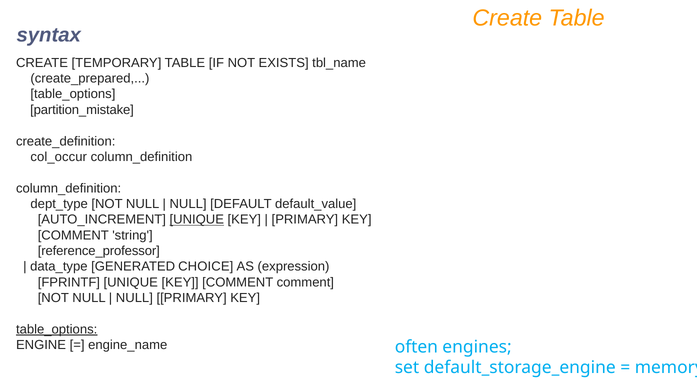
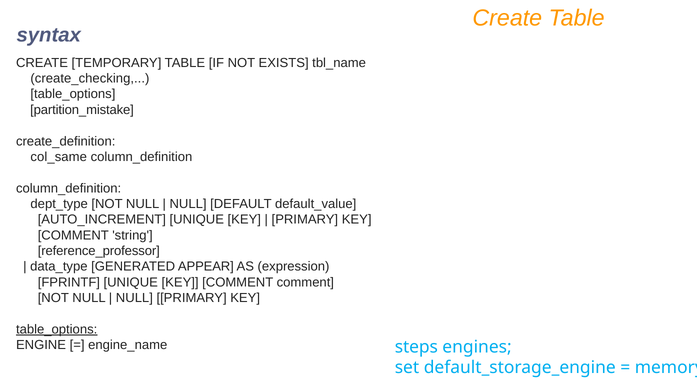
create_prepared: create_prepared -> create_checking (90, 79)
col_occur: col_occur -> col_same (59, 157)
UNIQUE underline: present -> none (197, 220)
CHOICE: CHOICE -> APPEAR (206, 267)
often: often -> steps (416, 347)
